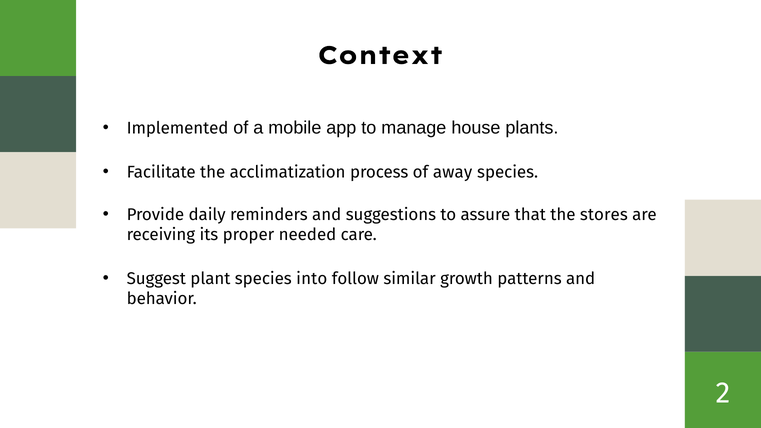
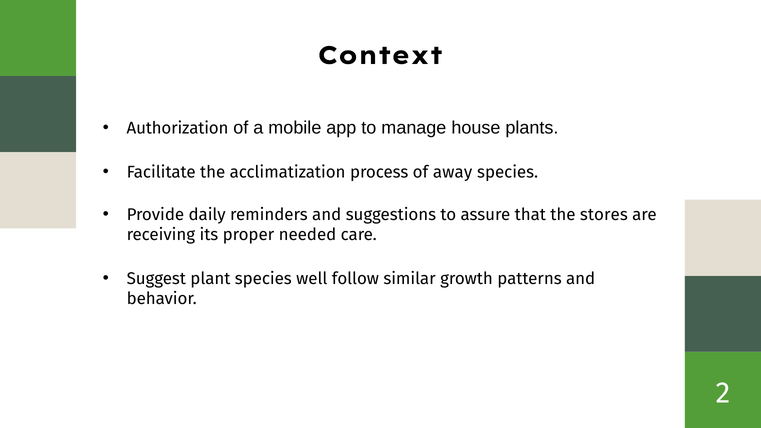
Implemented: Implemented -> Authorization (178, 128)
into: into -> well (312, 279)
